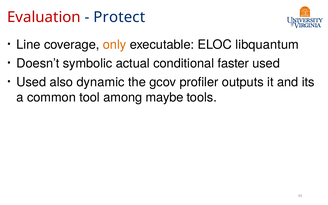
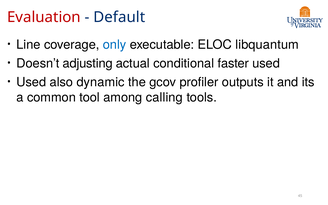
Protect: Protect -> Default (119, 17)
only colour: orange -> blue (115, 45)
symbolic: symbolic -> adjusting (88, 63)
maybe: maybe -> calling (164, 97)
